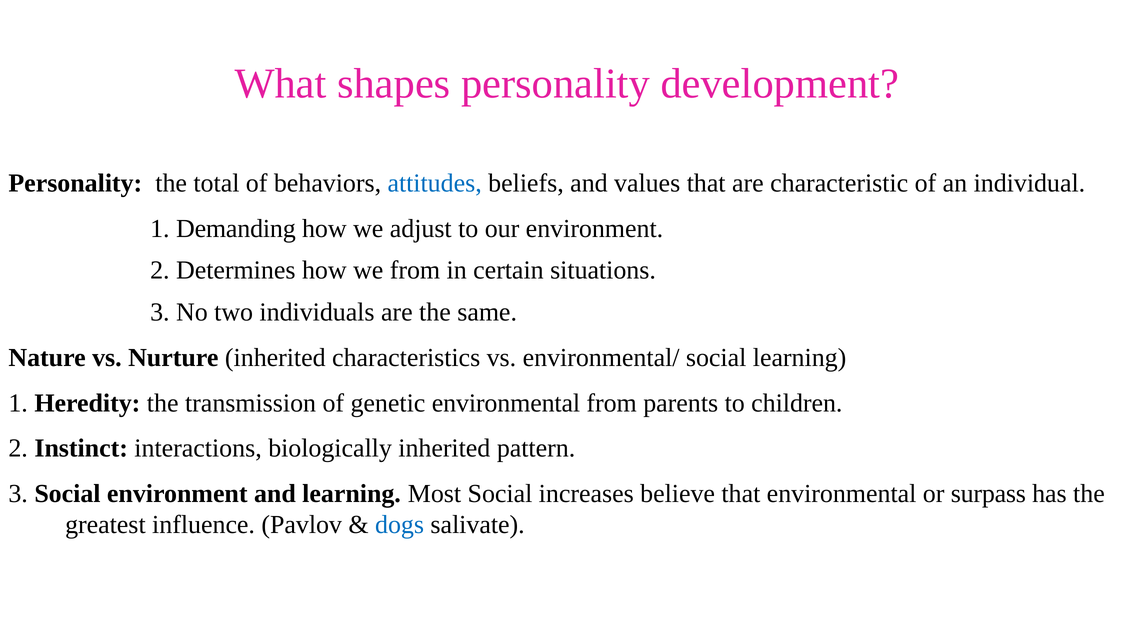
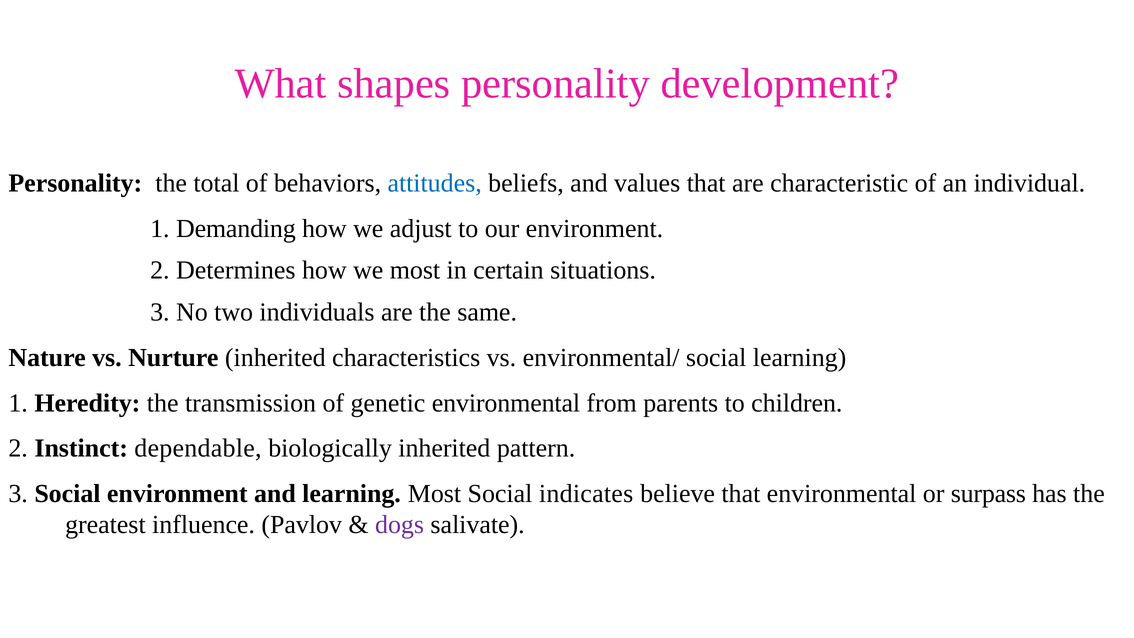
we from: from -> most (415, 270)
interactions: interactions -> dependable (198, 448)
increases: increases -> indicates (586, 494)
dogs colour: blue -> purple (400, 525)
